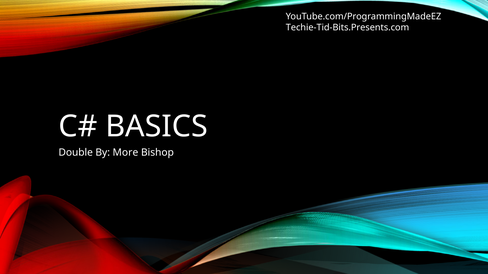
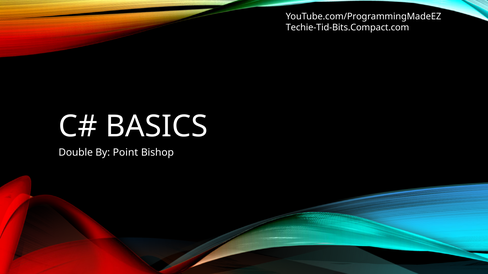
Techie-Tid-Bits.Presents.com: Techie-Tid-Bits.Presents.com -> Techie-Tid-Bits.Compact.com (347, 28)
More: More -> Point (125, 153)
